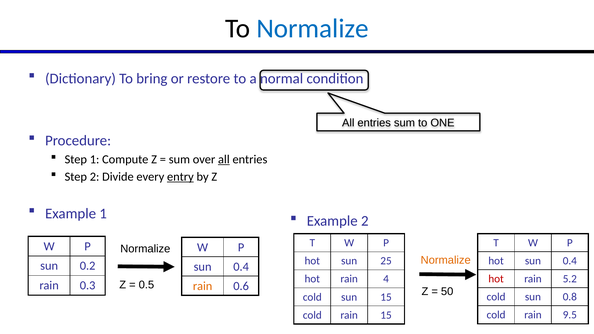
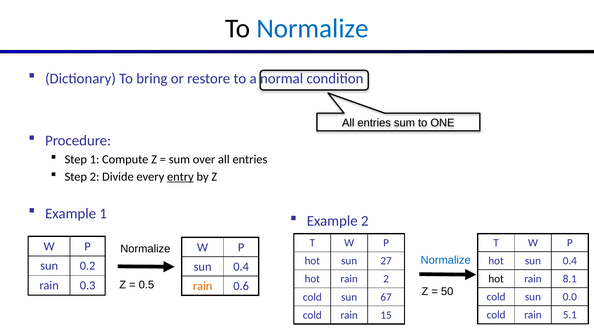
all underline: present -> none (224, 159)
Normalize colour: orange -> blue (446, 260)
25: 25 -> 27 (386, 261)
hot colour: red -> black (496, 279)
5.2: 5.2 -> 8.1 (570, 279)
rain 4: 4 -> 2 (386, 279)
0.8: 0.8 -> 0.0 (570, 297)
sun 15: 15 -> 67 (386, 297)
9.5: 9.5 -> 5.1 (570, 315)
